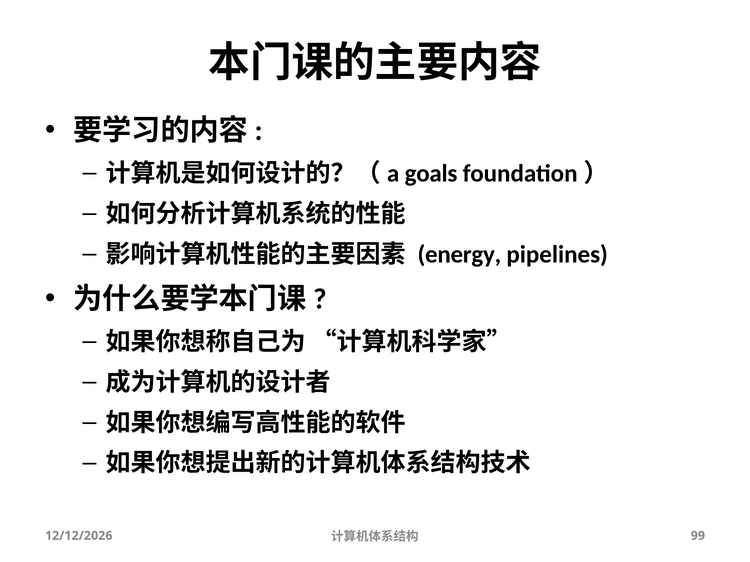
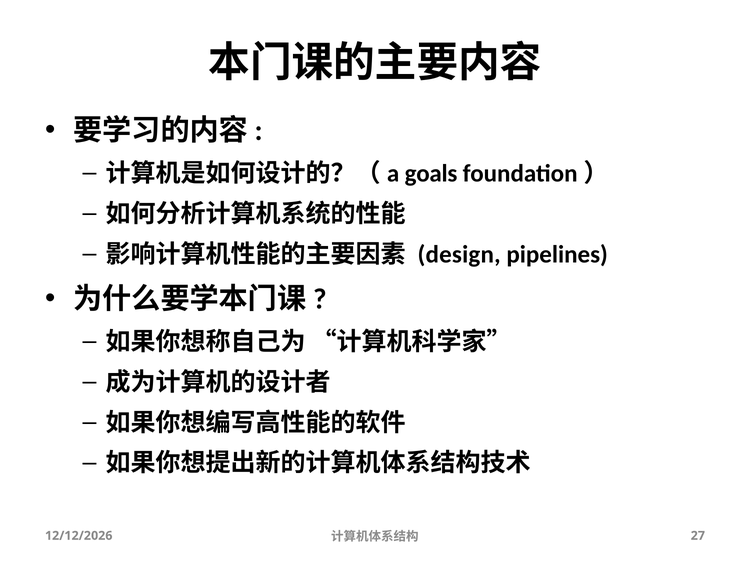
energy: energy -> design (459, 254)
99: 99 -> 27 (698, 536)
